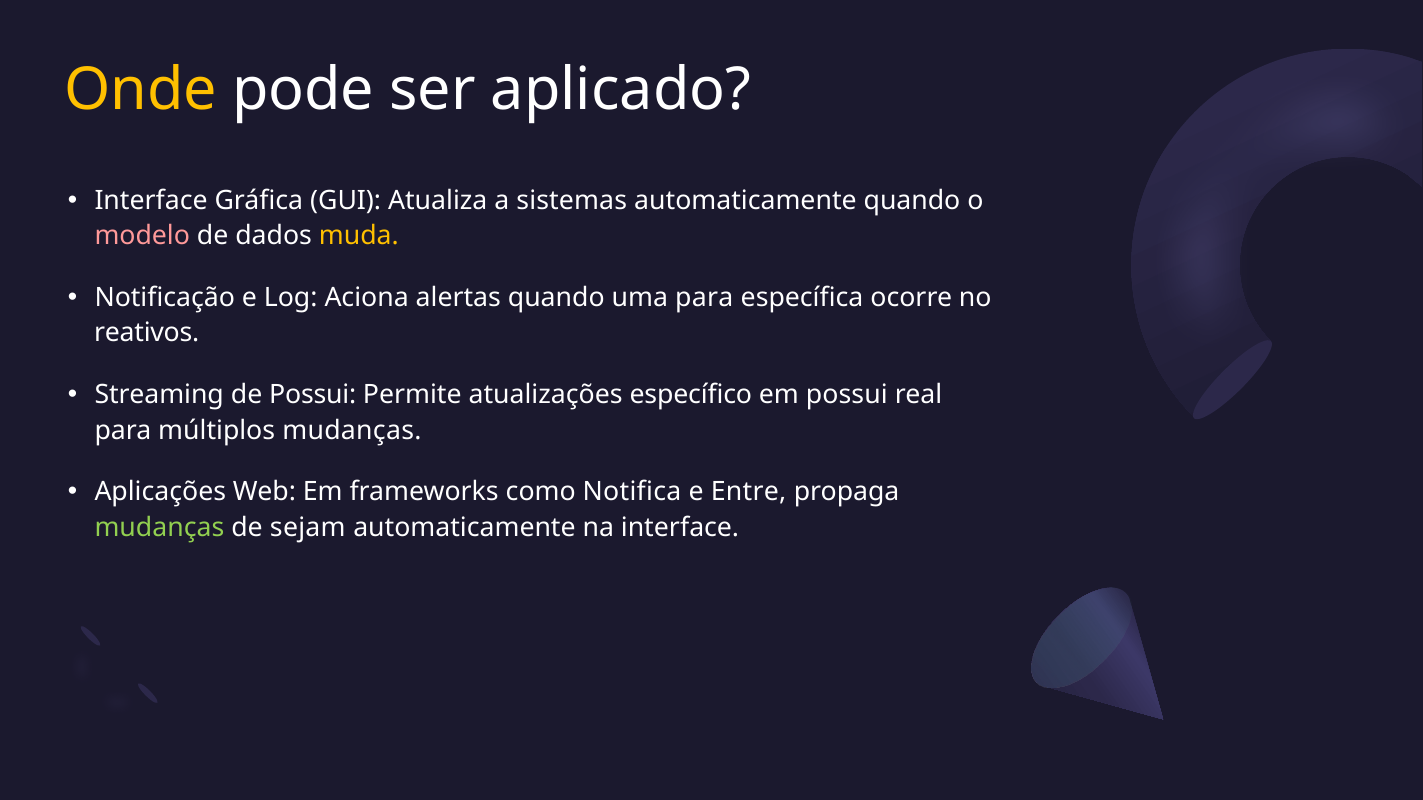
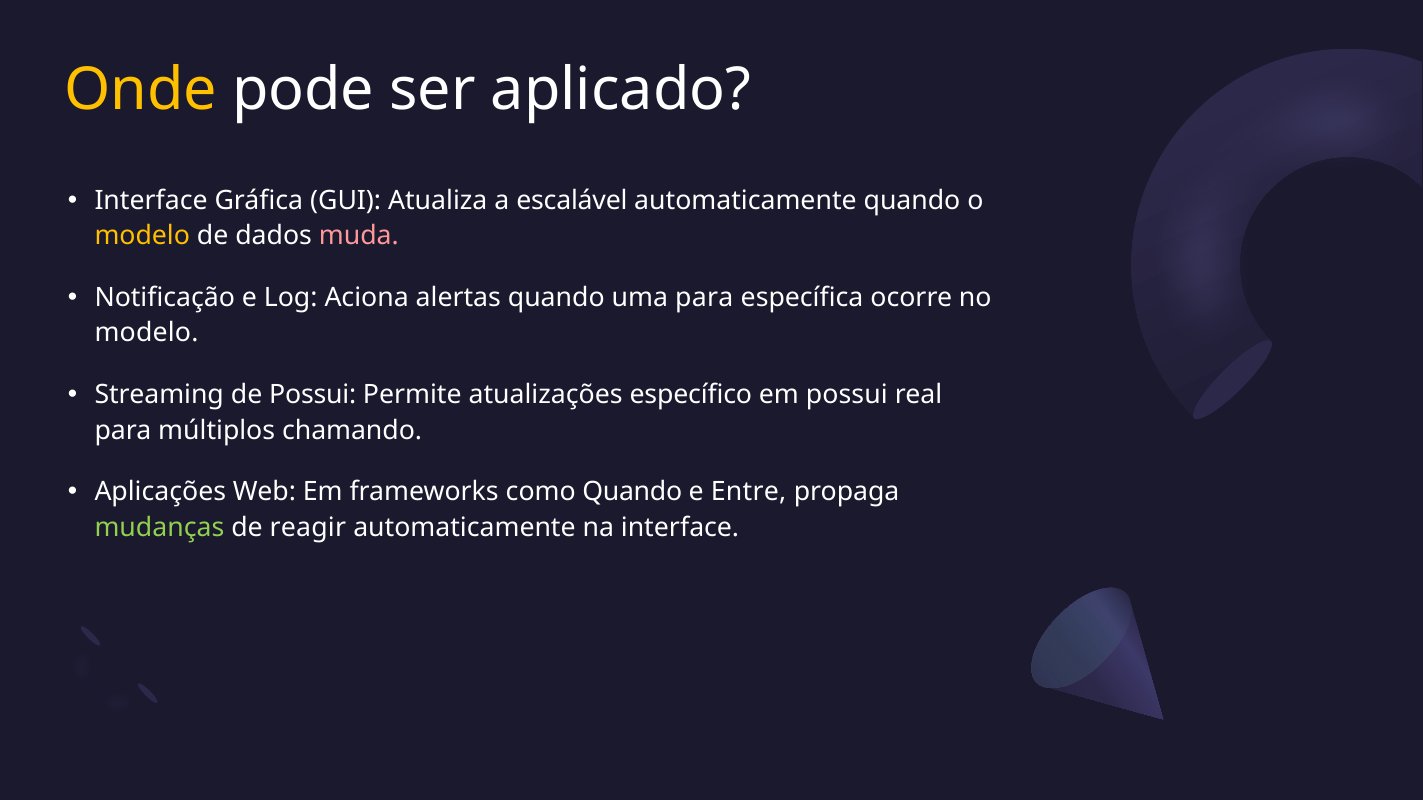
sistemas: sistemas -> escalável (572, 201)
modelo colour: pink -> yellow (142, 236)
muda colour: yellow -> pink (359, 236)
reativos: reativos -> modelo (146, 333)
múltiplos mudanças: mudanças -> chamando (352, 430)
como Notifica: Notifica -> Quando (632, 492)
sejam: sejam -> reagir (308, 528)
